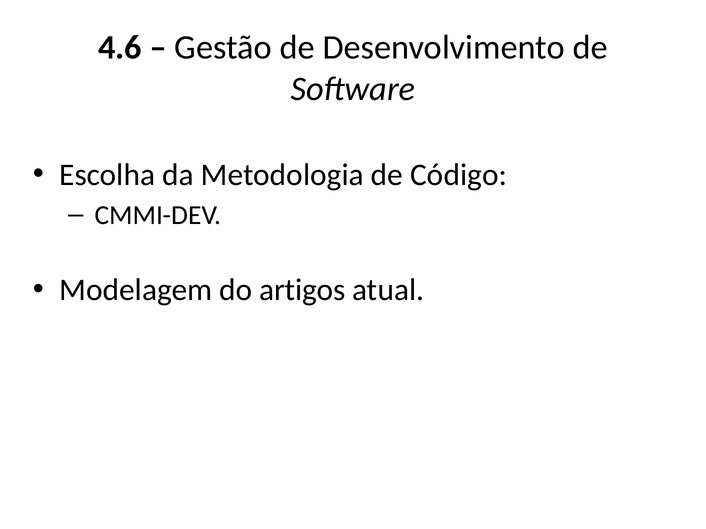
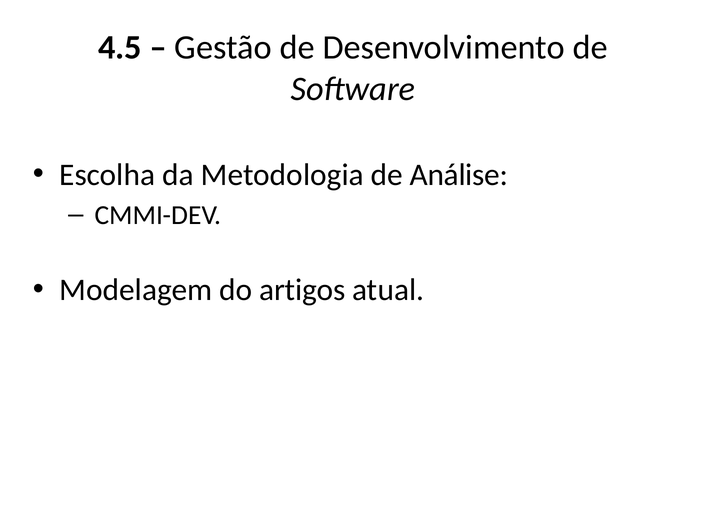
4.6: 4.6 -> 4.5 (120, 48)
Código: Código -> Análise (459, 175)
